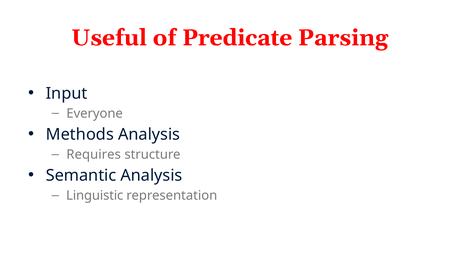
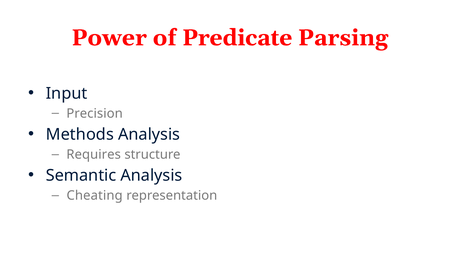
Useful: Useful -> Power (109, 38)
Everyone: Everyone -> Precision (95, 114)
Linguistic: Linguistic -> Cheating (95, 196)
